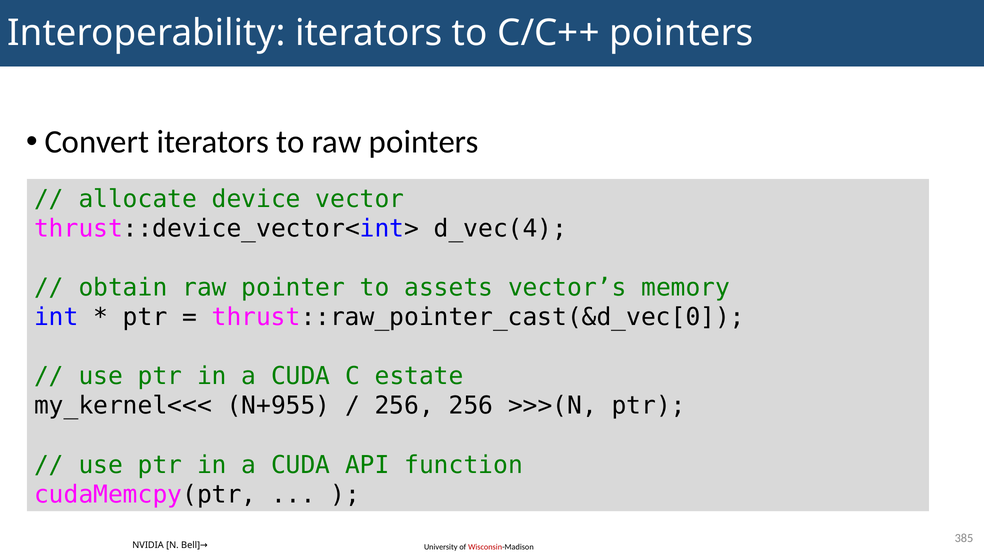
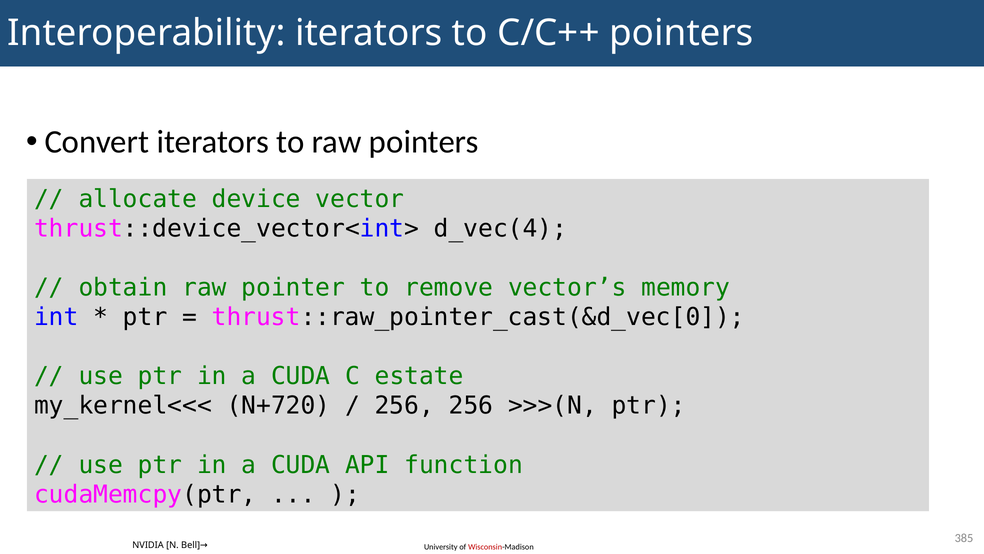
assets: assets -> remove (449, 287)
N+955: N+955 -> N+720 (278, 405)
